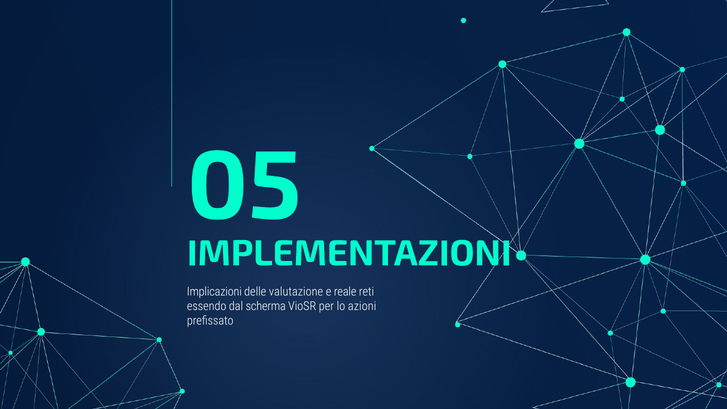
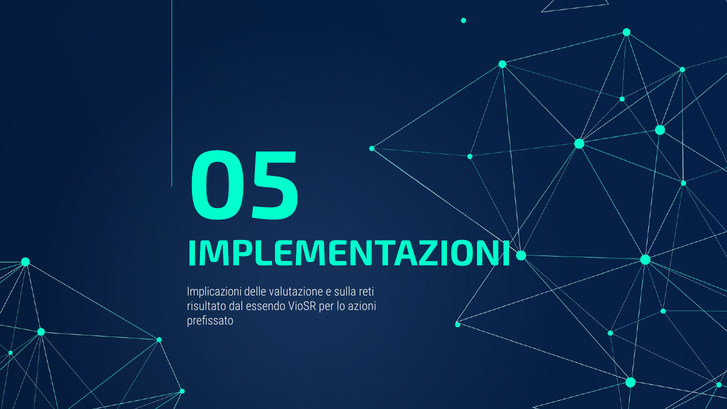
reale: reale -> sulla (345, 292)
essendo: essendo -> risultato (207, 306)
scherma: scherma -> essendo (266, 306)
